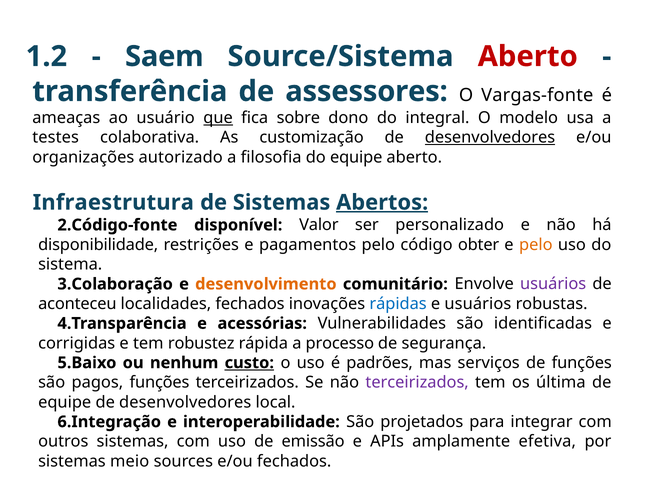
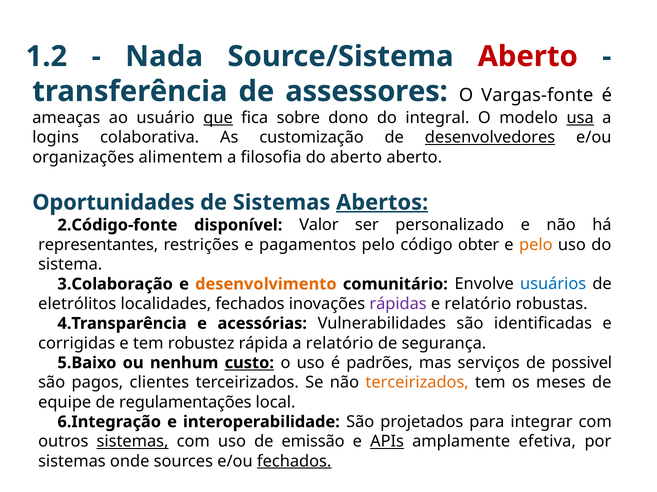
Saem: Saem -> Nada (164, 57)
usa underline: none -> present (580, 118)
testes: testes -> logins (56, 138)
autorizado: autorizado -> alimentem (181, 157)
do equipe: equipe -> aberto (356, 157)
Infraestrutura: Infraestrutura -> Oportunidades (113, 203)
disponibilidade: disponibilidade -> representantes (98, 245)
usuários colour: purple -> blue (553, 284)
aconteceu: aconteceu -> eletrólitos (77, 304)
rápidas colour: blue -> purple (398, 304)
e usuários: usuários -> relatório (478, 304)
a processo: processo -> relatório (340, 344)
de funções: funções -> possivel (582, 363)
pagos funções: funções -> clientes (159, 383)
terceirizados colour: purple -> orange (417, 383)
última: última -> meses (561, 383)
equipe de desenvolvedores: desenvolvedores -> regulamentações (185, 403)
sistemas underline: none -> present (133, 442)
APIs underline: none -> present (387, 442)
meio: meio -> onde (130, 462)
fechados underline: none -> present (294, 462)
